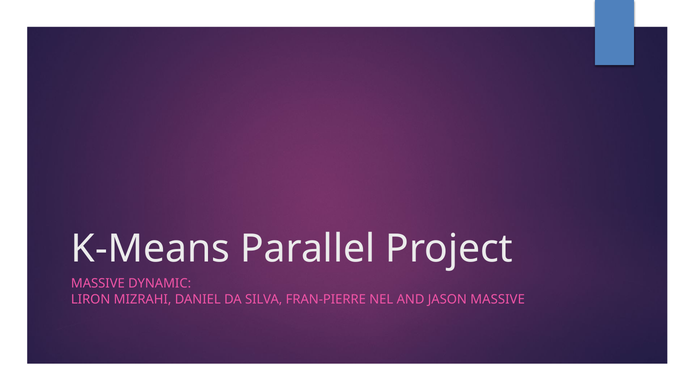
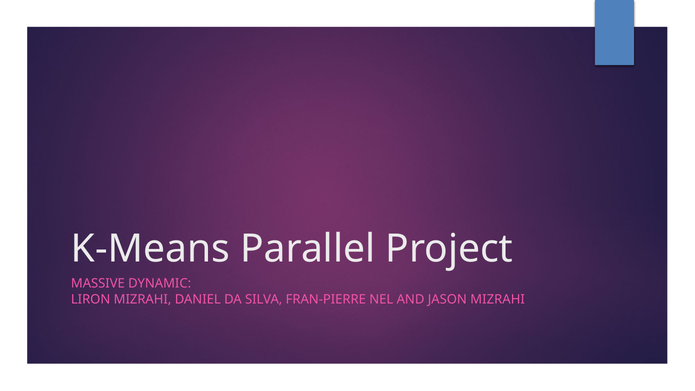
JASON MASSIVE: MASSIVE -> MIZRAHI (498, 299)
